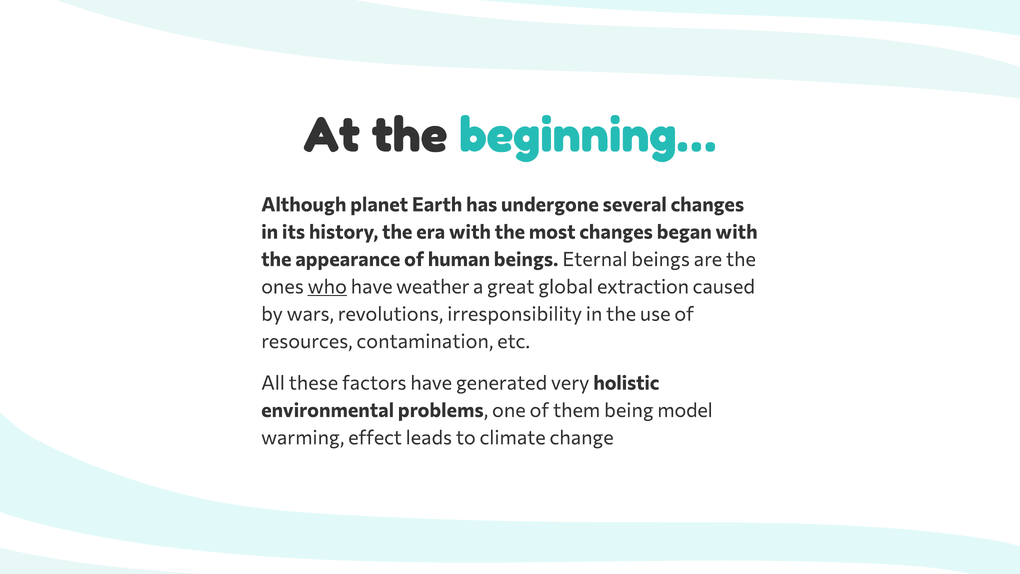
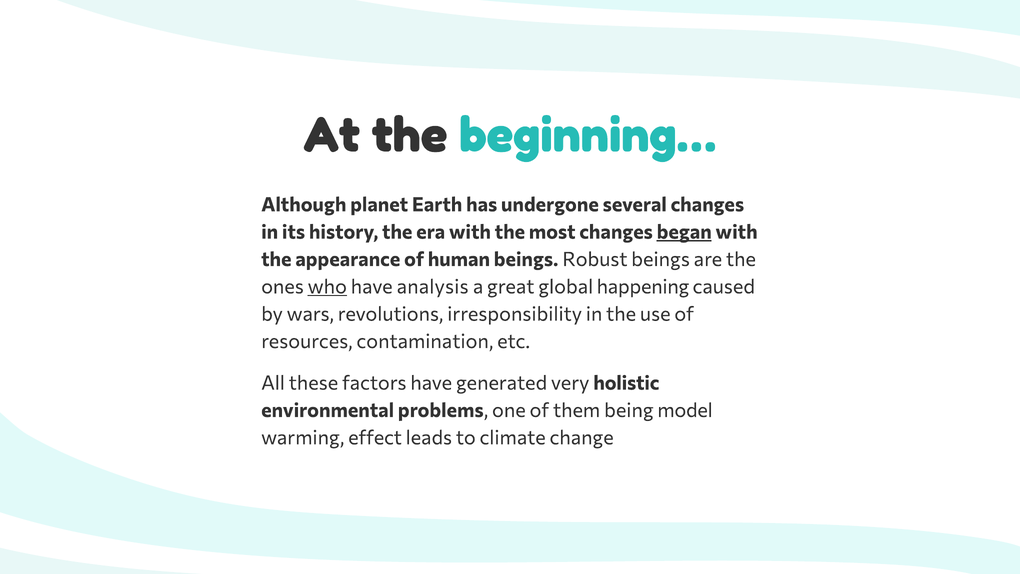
began underline: none -> present (684, 232)
Eternal: Eternal -> Robust (595, 259)
weather: weather -> analysis (433, 287)
extraction: extraction -> happening (643, 287)
